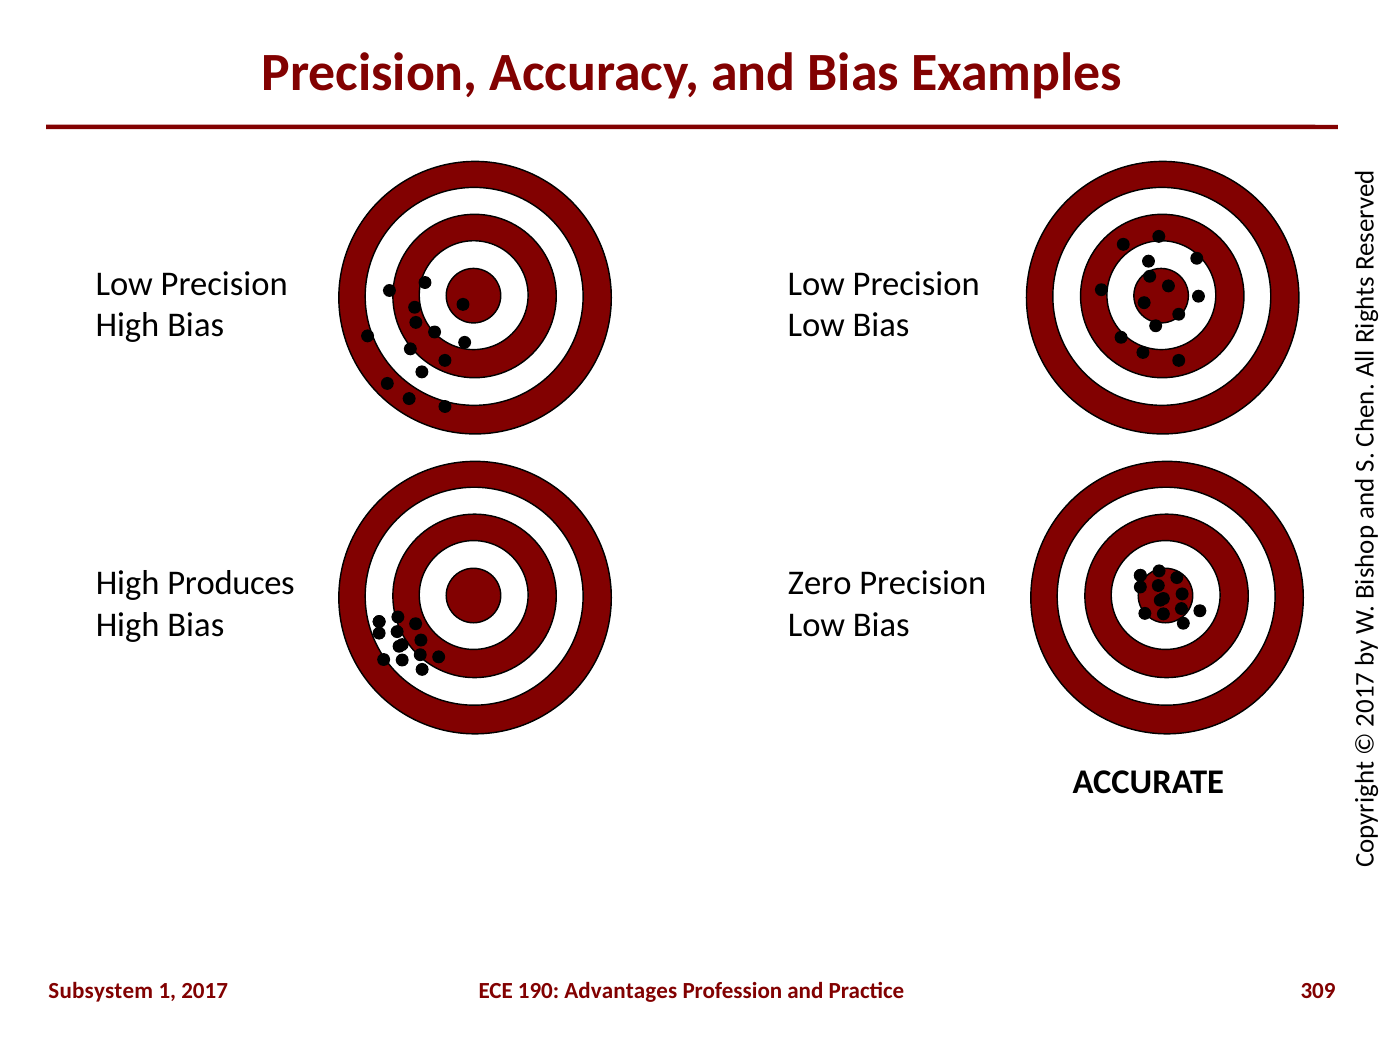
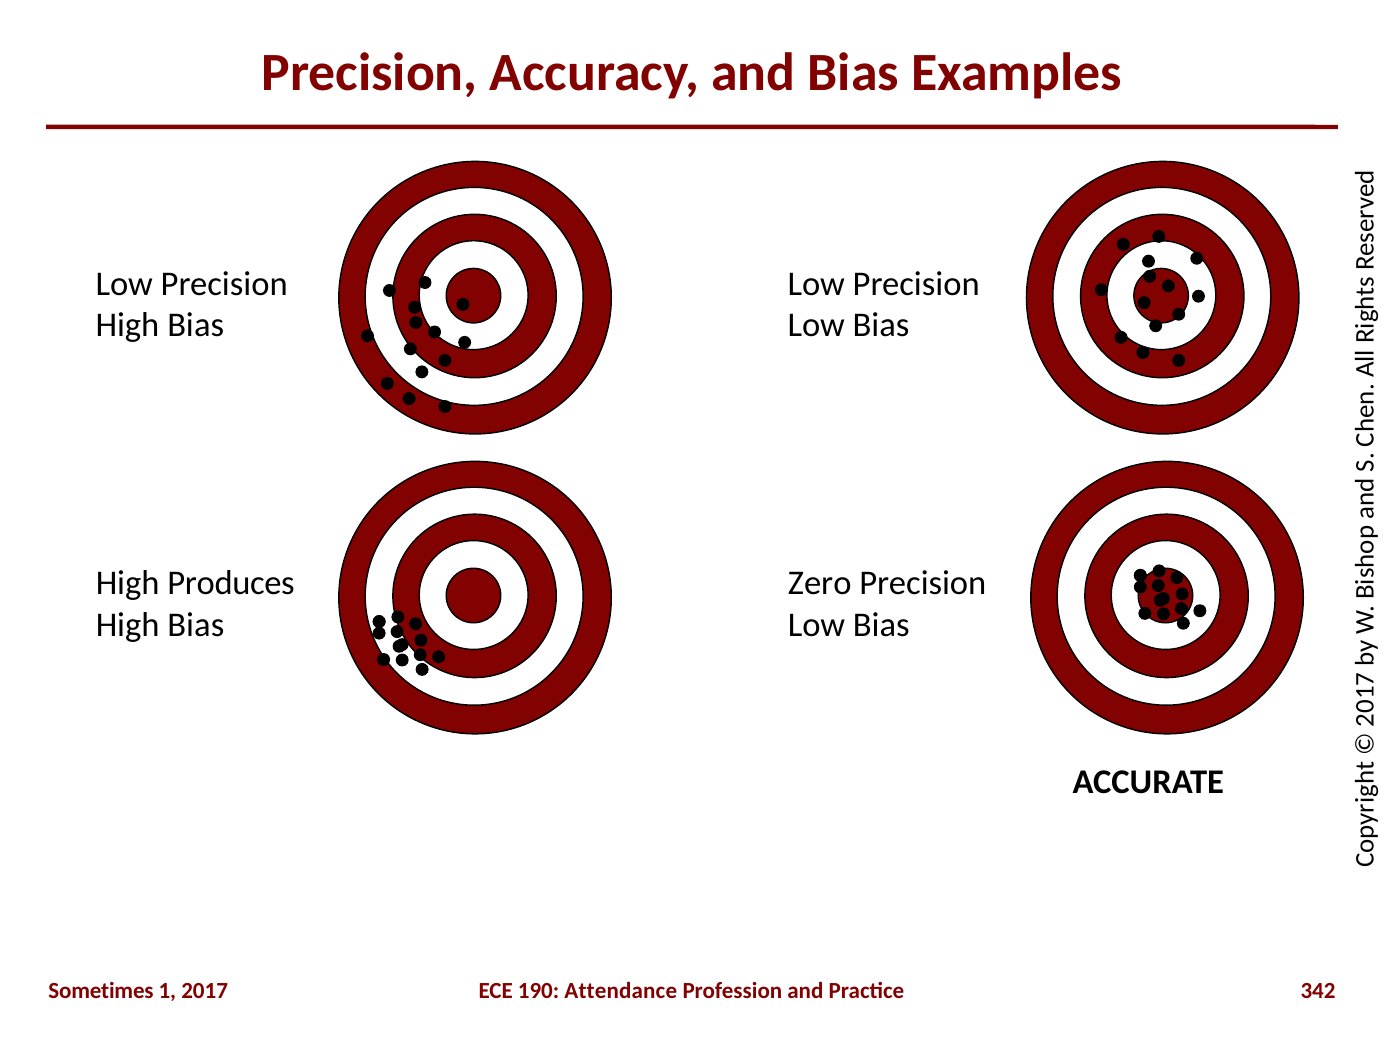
Subsystem: Subsystem -> Sometimes (101, 991)
Advantages: Advantages -> Attendance (621, 991)
309: 309 -> 342 (1318, 991)
